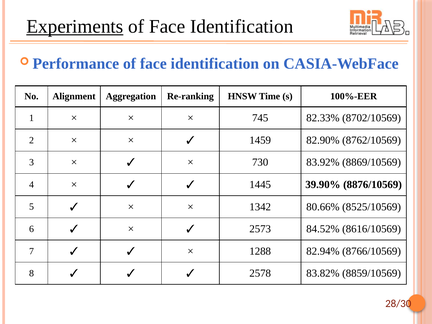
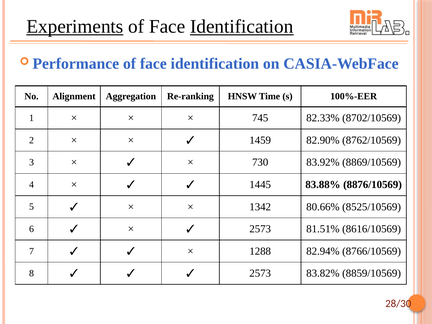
Identification underline: none -> present (242, 27)
39.90%: 39.90% -> 83.88% (323, 185)
84.52%: 84.52% -> 81.51% (323, 229)
2578: 2578 -> 2573 (260, 273)
